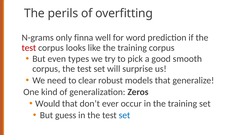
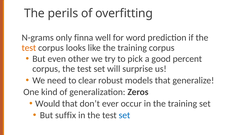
test colour: red -> orange (29, 48)
types: types -> other (79, 59)
smooth: smooth -> percent (187, 59)
guess: guess -> suffix (66, 116)
